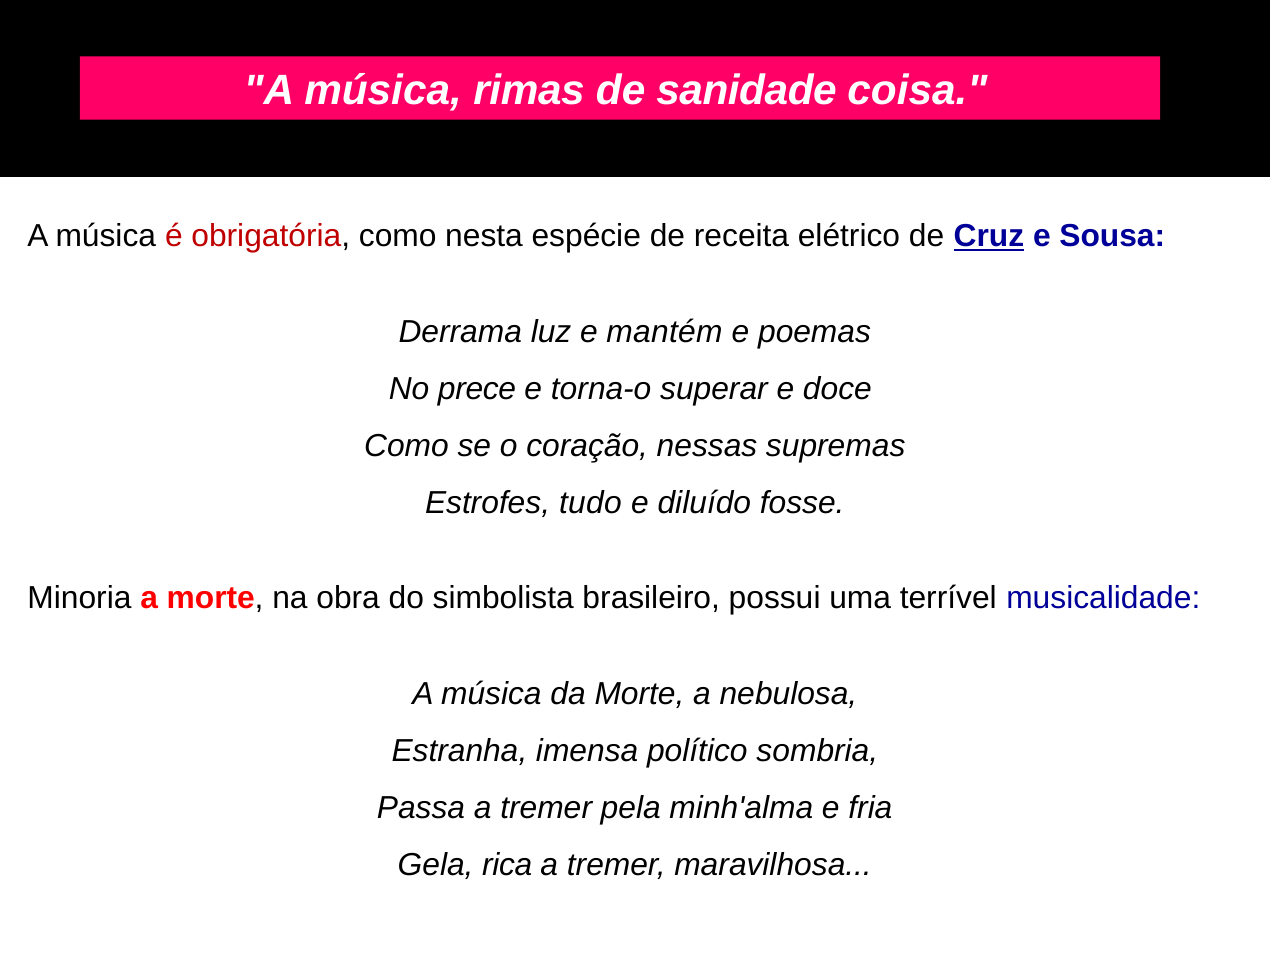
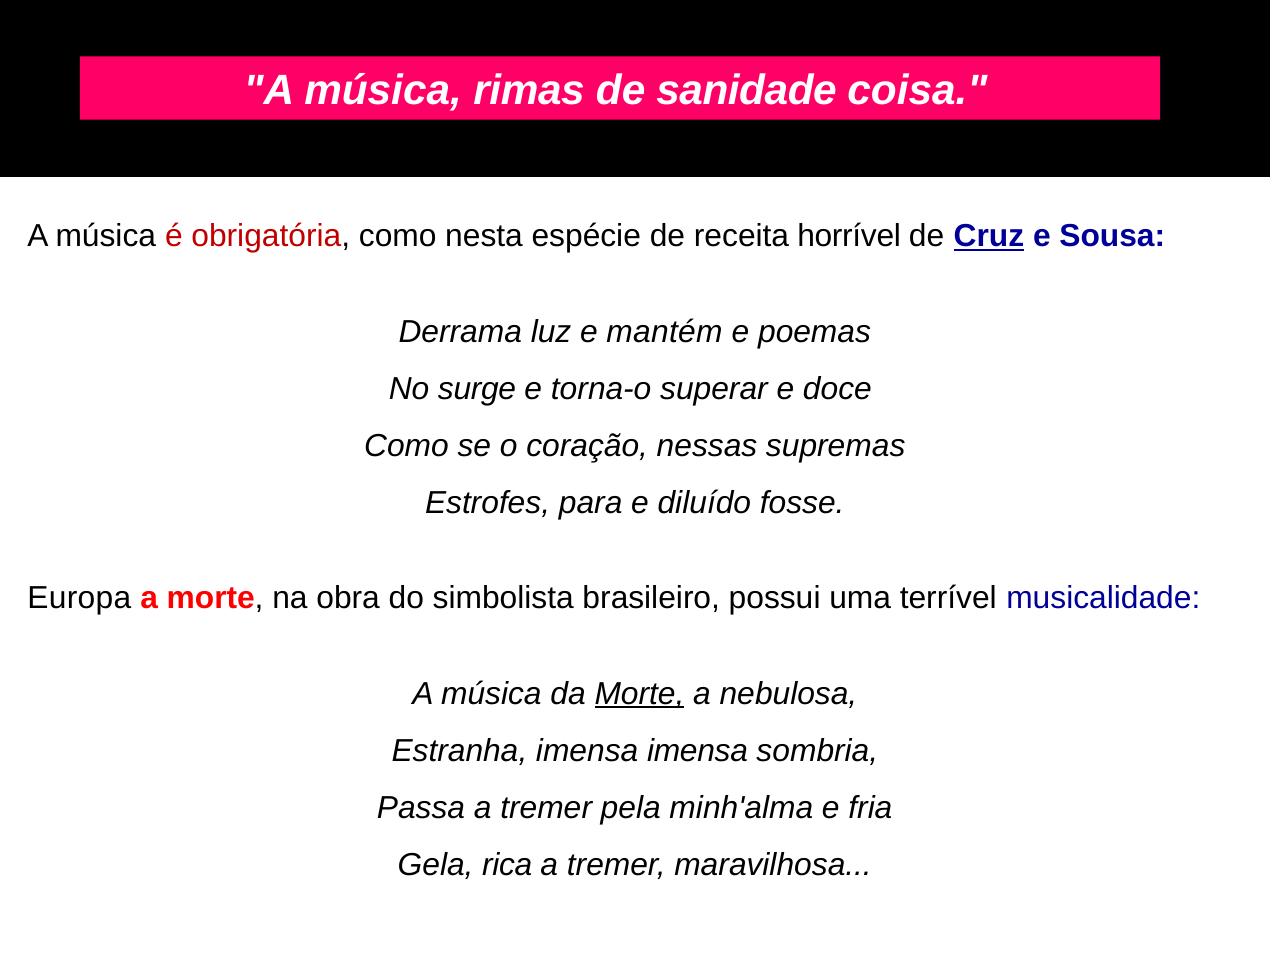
elétrico: elétrico -> horrível (849, 236)
prece: prece -> surge (477, 389)
tudo: tudo -> para (591, 503)
Minoria: Minoria -> Europa (79, 598)
Morte underline: none -> present (639, 693)
imensa político: político -> imensa (697, 751)
